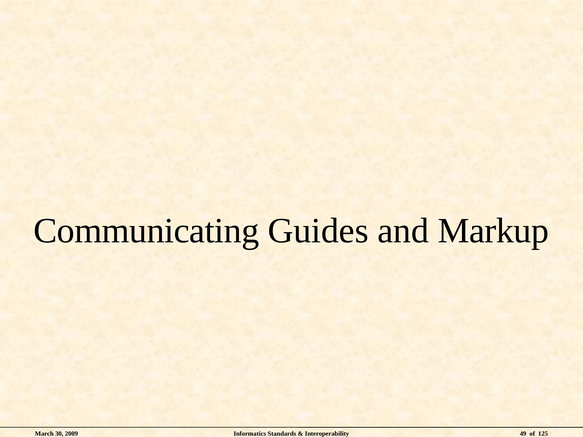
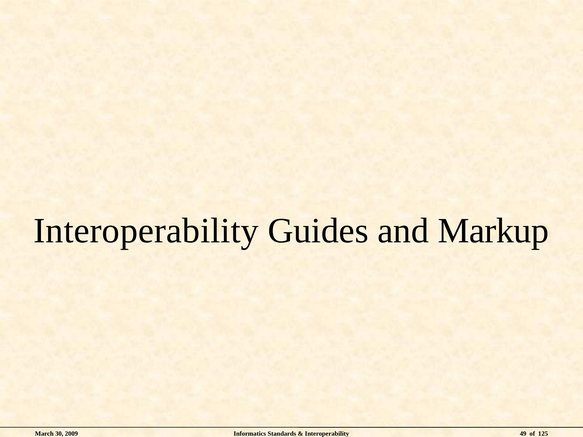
Communicating: Communicating -> Interoperability (146, 231)
